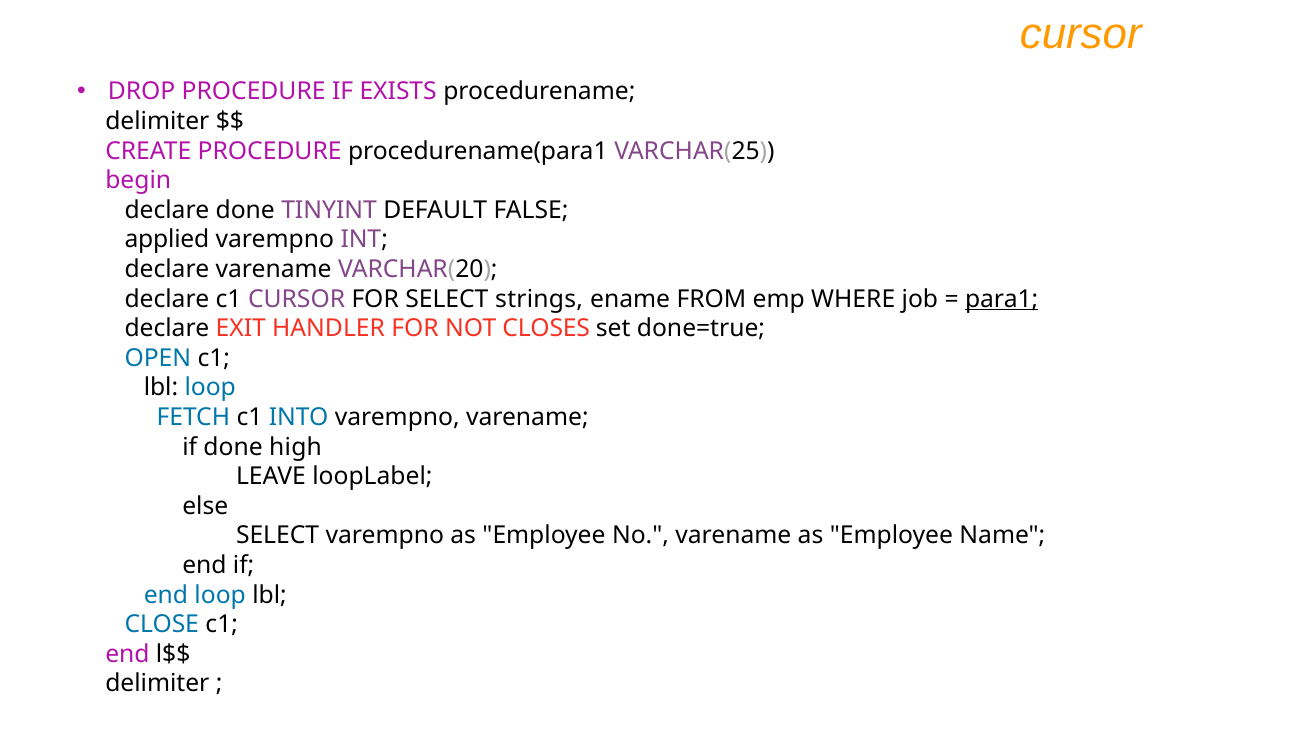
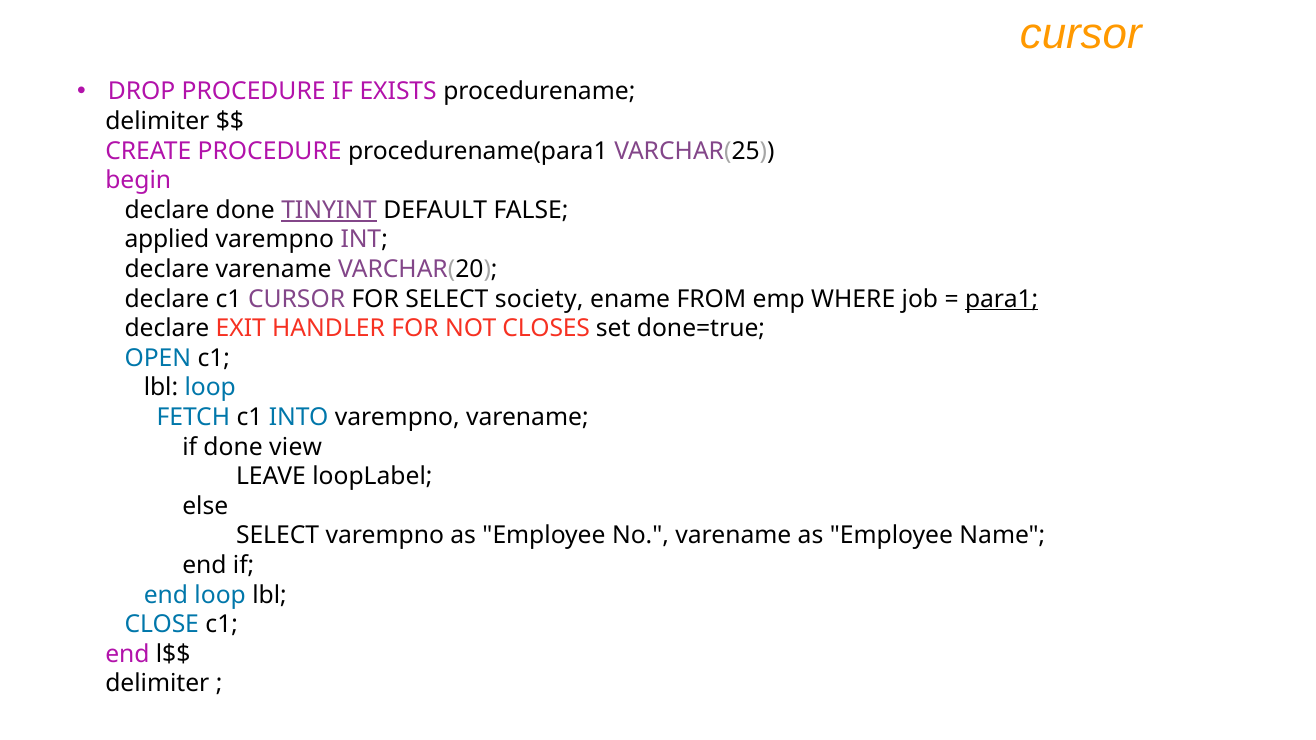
TINYINT underline: none -> present (329, 210)
strings: strings -> society (539, 299)
high: high -> view (296, 447)
